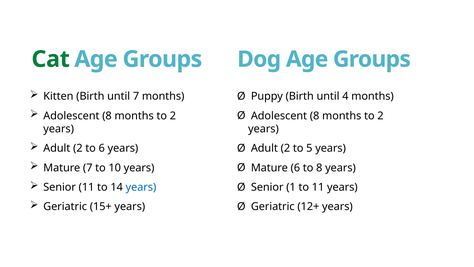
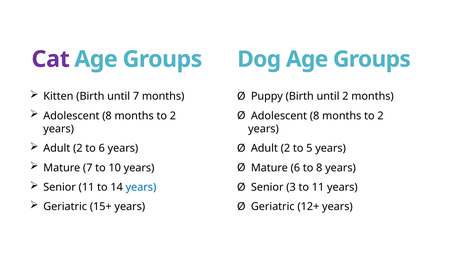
Cat colour: green -> purple (51, 59)
until 4: 4 -> 2 (345, 96)
1: 1 -> 3 (291, 187)
